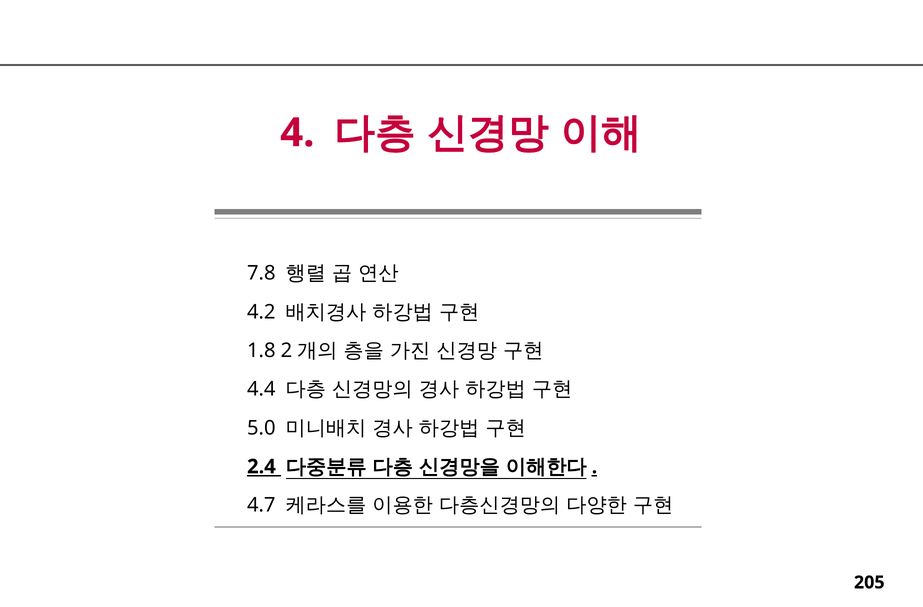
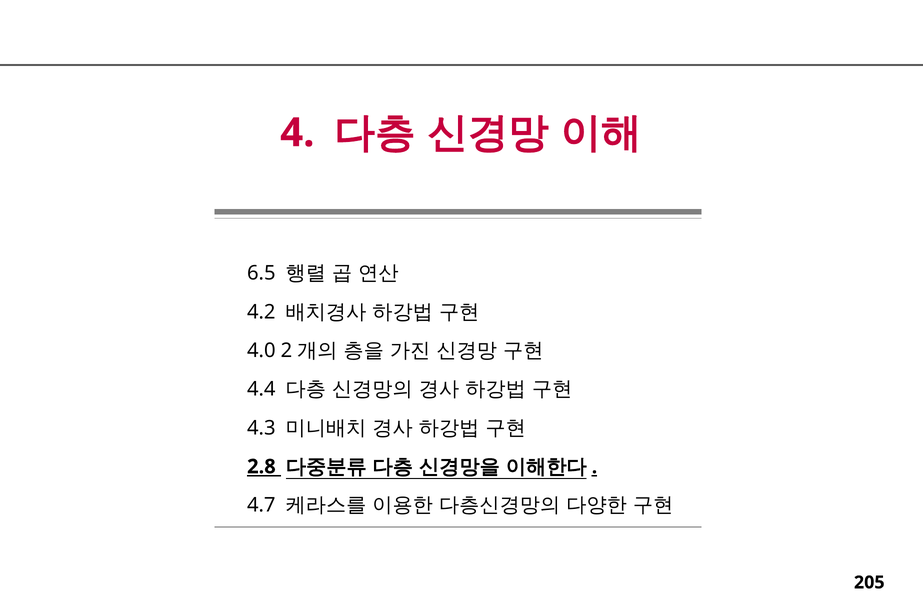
7.8: 7.8 -> 6.5 (261, 273)
1.8: 1.8 -> 4.0 (261, 350)
5.0: 5.0 -> 4.3 (261, 427)
2.4: 2.4 -> 2.8 (261, 466)
